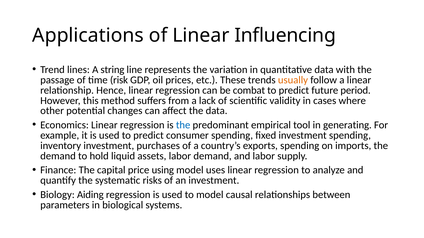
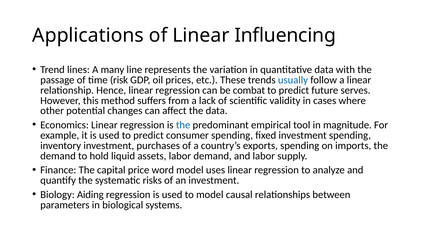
string: string -> many (112, 70)
usually colour: orange -> blue (293, 80)
period: period -> serves (356, 90)
generating: generating -> magnitude (347, 125)
using: using -> word (163, 170)
